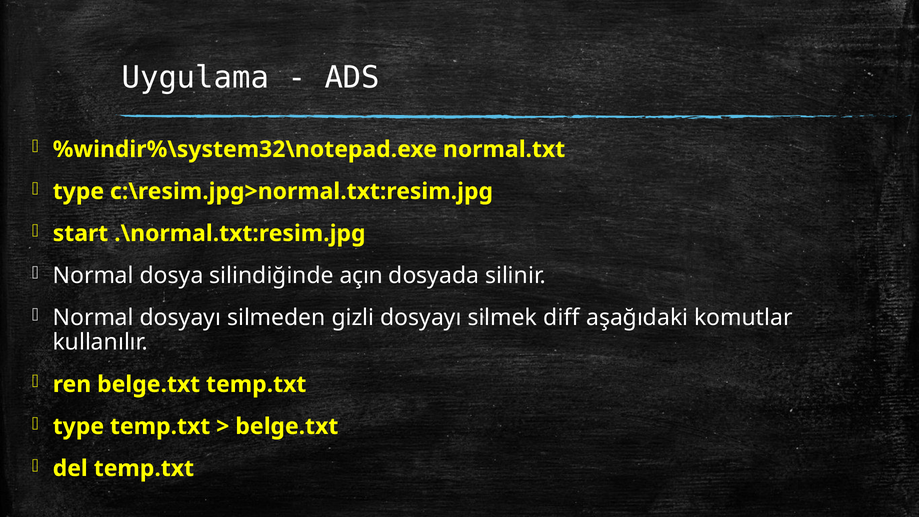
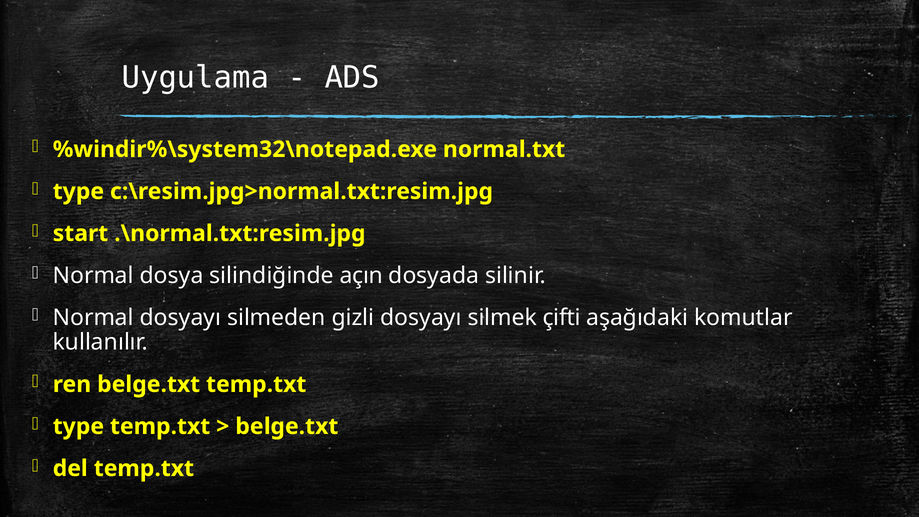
diff: diff -> çifti (562, 318)
